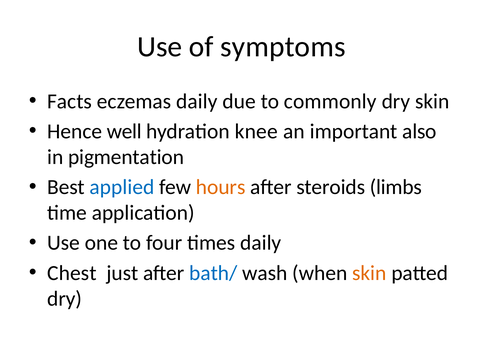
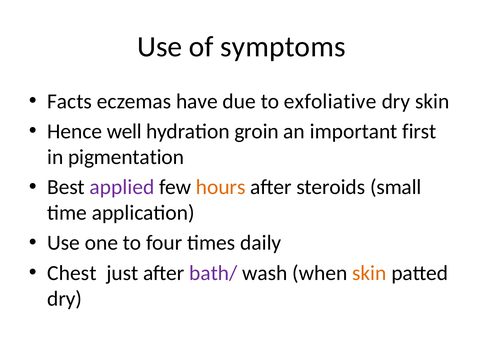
eczemas daily: daily -> have (197, 101)
commonly: commonly -> exfoliative (330, 101)
knee: knee -> groin (257, 131)
also: also -> first (419, 131)
applied colour: blue -> purple (122, 187)
limbs: limbs -> small (396, 187)
bath/ colour: blue -> purple (213, 273)
